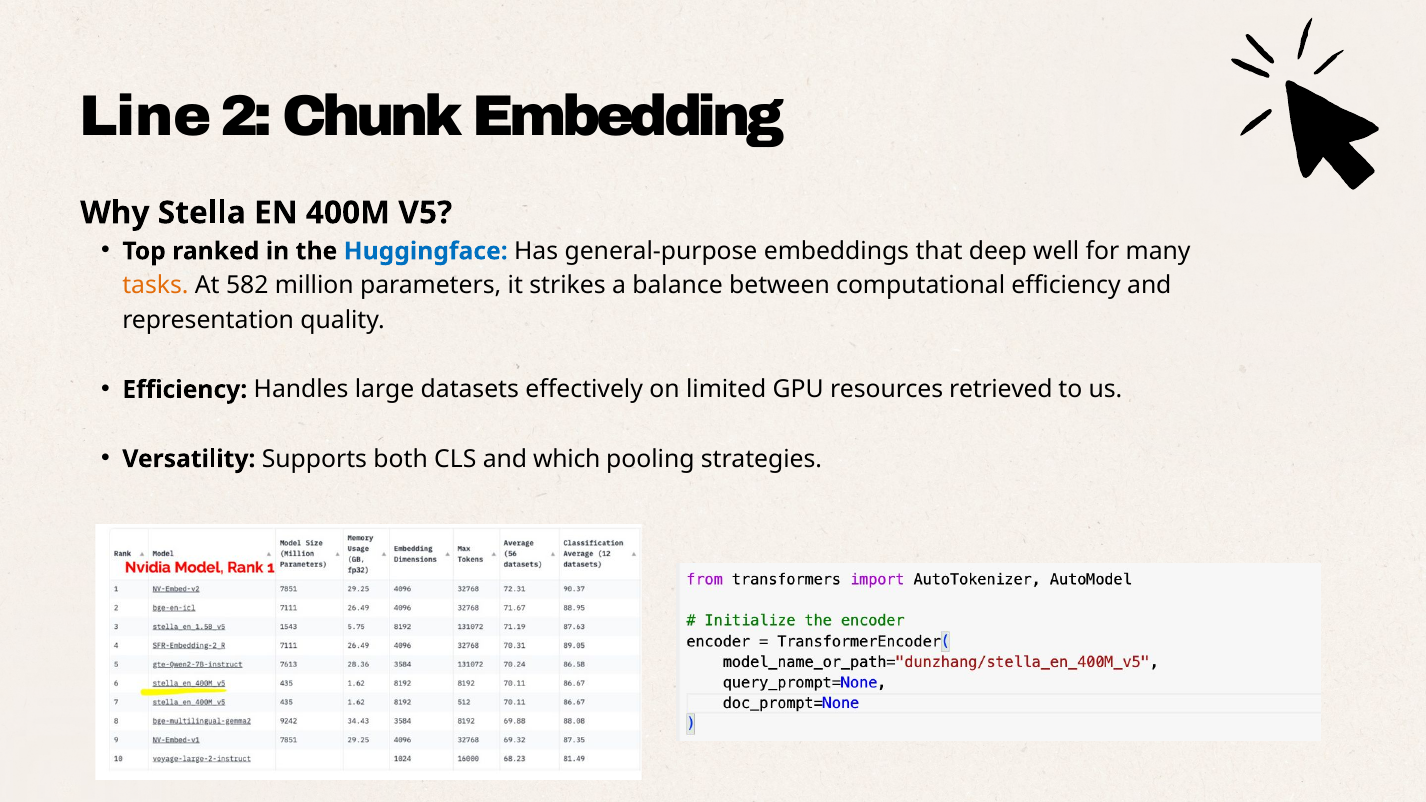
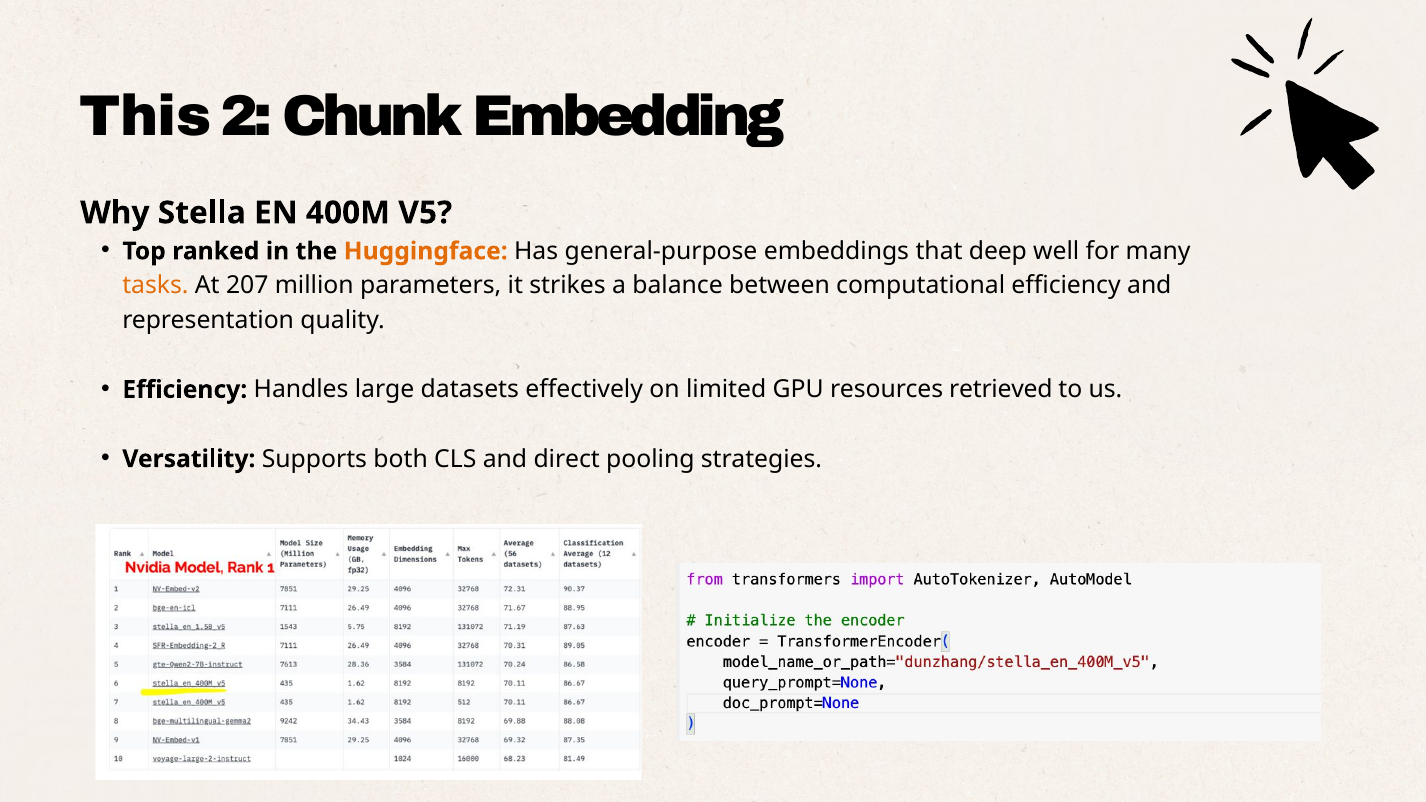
Line: Line -> This (145, 117)
Huggingface colour: blue -> orange (426, 251)
582: 582 -> 207 (247, 286)
which: which -> direct (567, 459)
